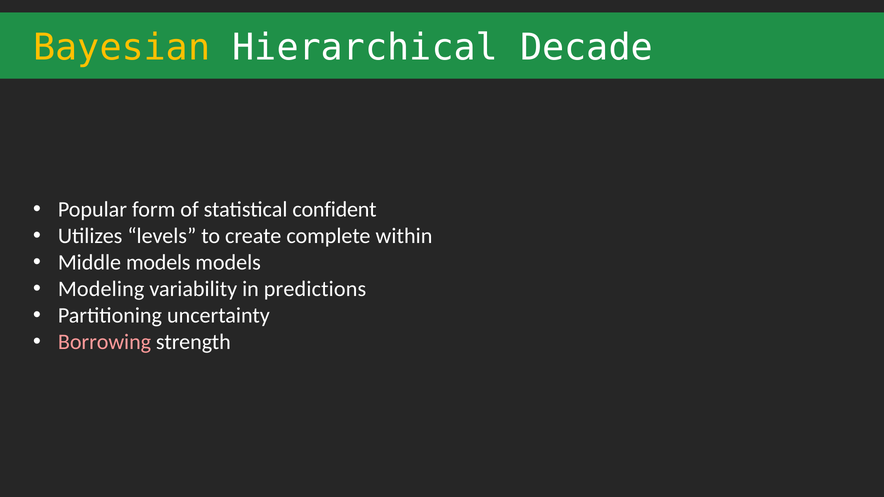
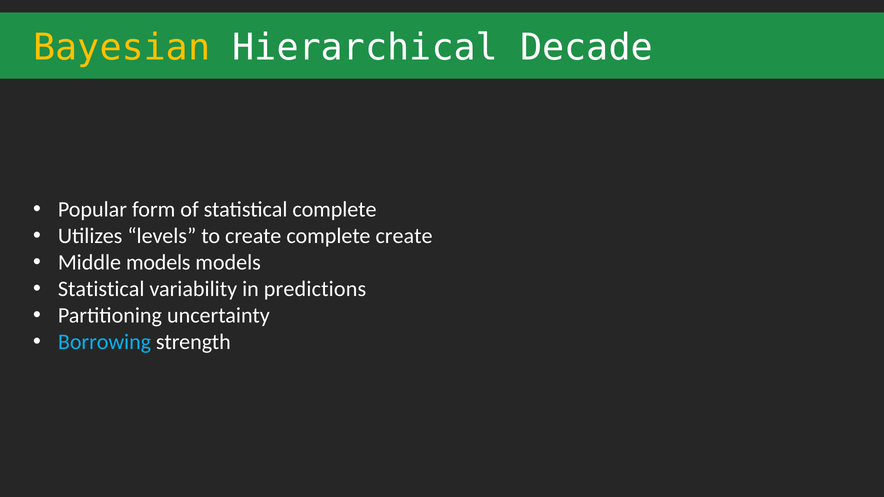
statistical confident: confident -> complete (334, 210)
complete within: within -> create (404, 236)
Modeling: Modeling -> Statistical (101, 289)
Borrowing colour: pink -> light blue (105, 342)
